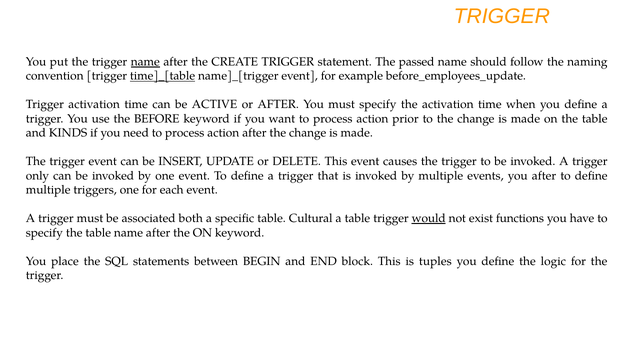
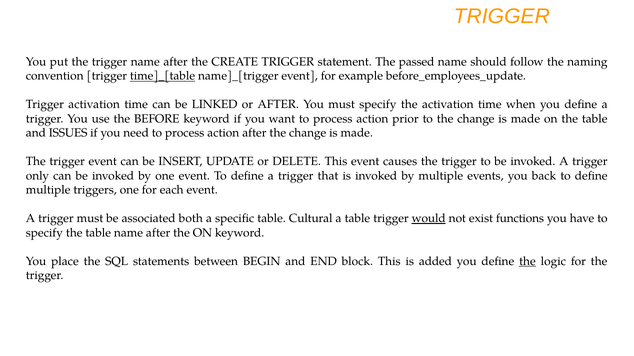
name underline: present -> none (145, 62)
ACTIVE: ACTIVE -> LINKED (215, 105)
KINDS: KINDS -> ISSUES (68, 133)
you after: after -> back (544, 176)
tuples: tuples -> added (435, 262)
the underline: none -> present (527, 262)
